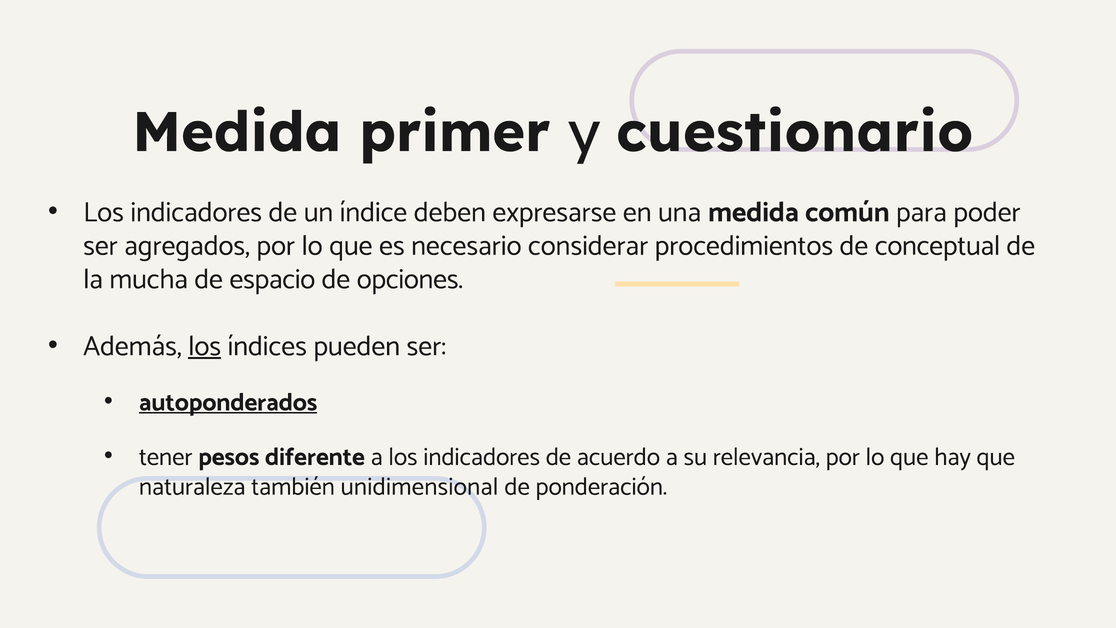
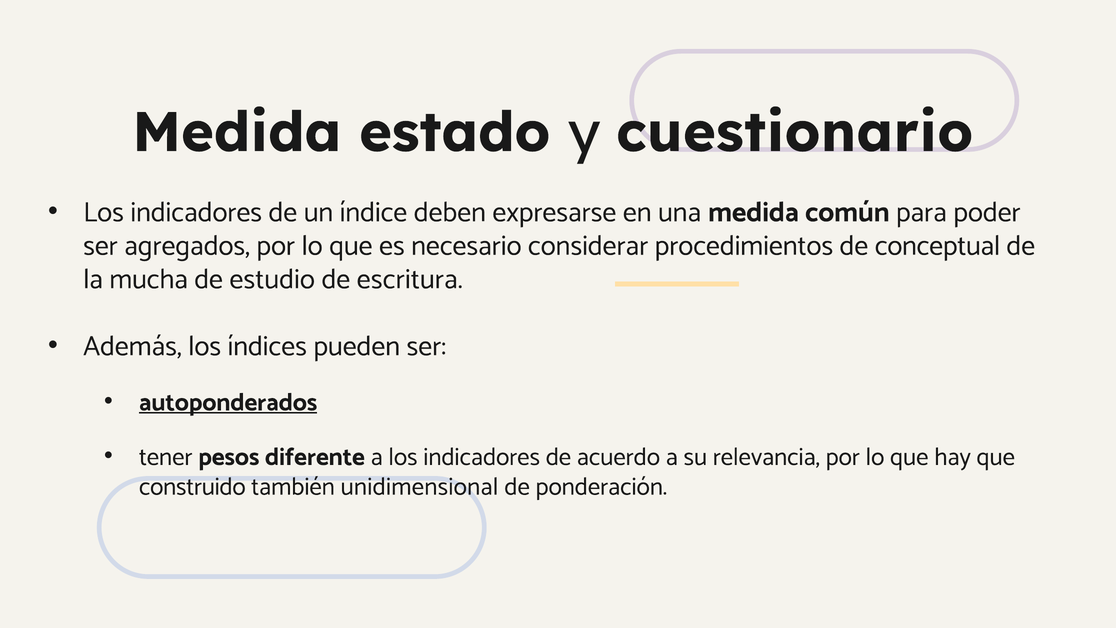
primer: primer -> estado (455, 133)
espacio: espacio -> estudio (272, 279)
opciones: opciones -> escritura (410, 279)
los underline: present -> none (205, 346)
naturaleza: naturaleza -> construido (192, 486)
